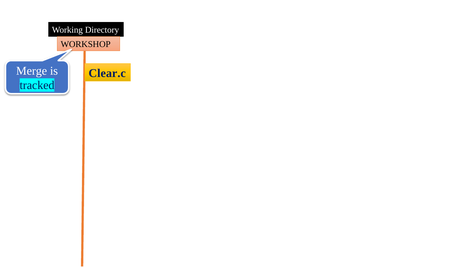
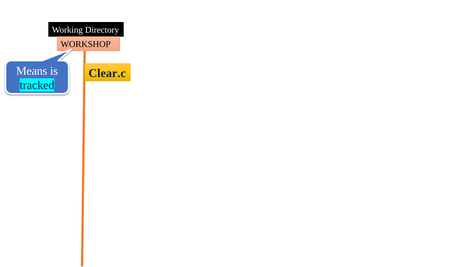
Merge: Merge -> Means (32, 71)
